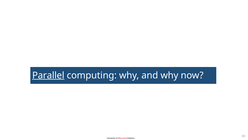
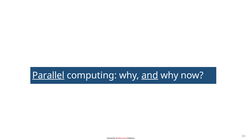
and underline: none -> present (150, 75)
